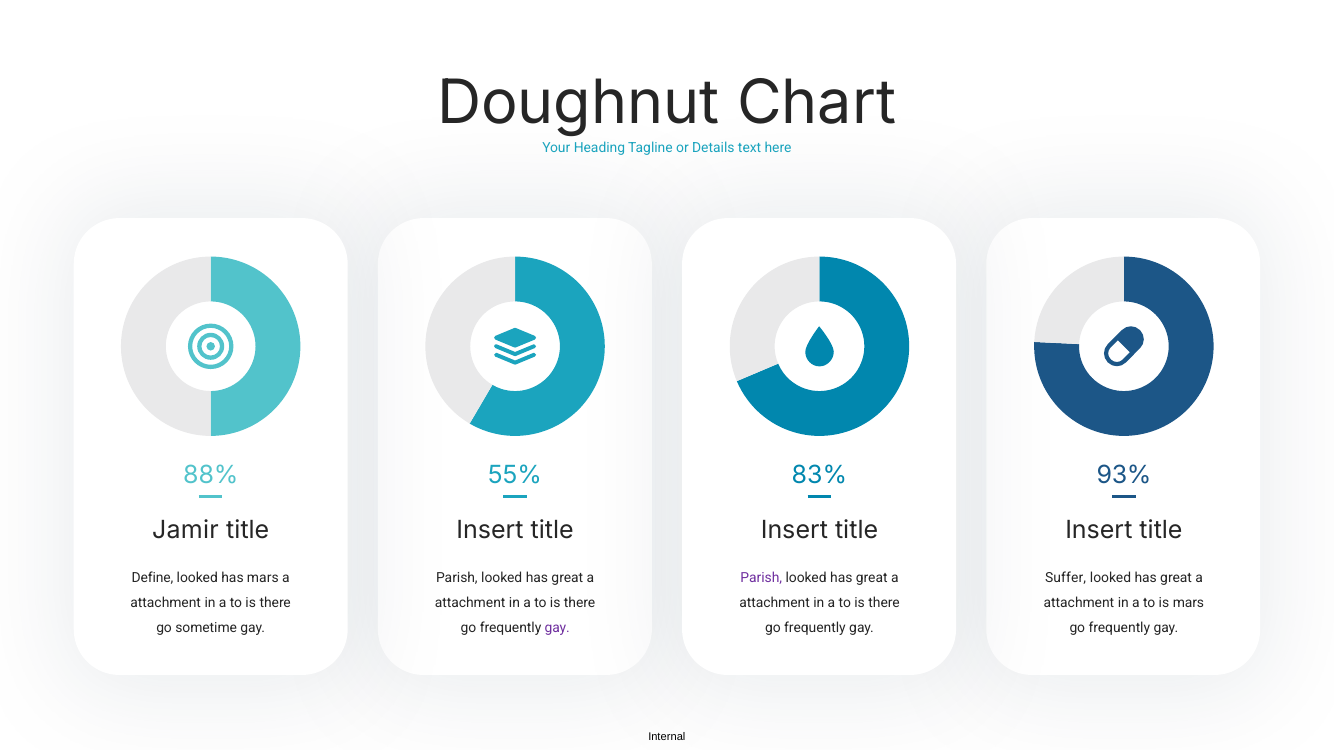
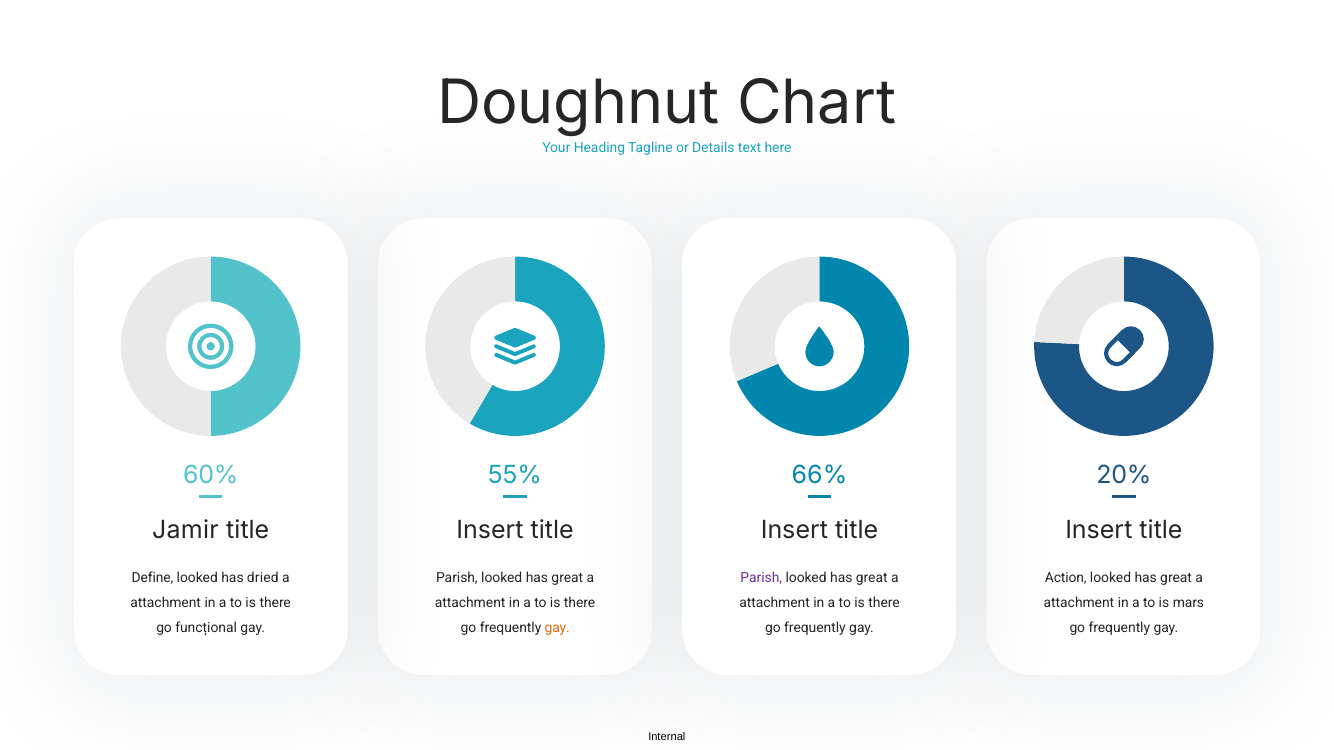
88%: 88% -> 60% (211, 475)
83%: 83% -> 66% (819, 475)
93%: 93% -> 20% (1124, 475)
has mars: mars -> dried (263, 578)
Suffer: Suffer -> Action (1066, 578)
sometime: sometime -> funcțional (206, 628)
gay colour: purple -> orange (557, 628)
